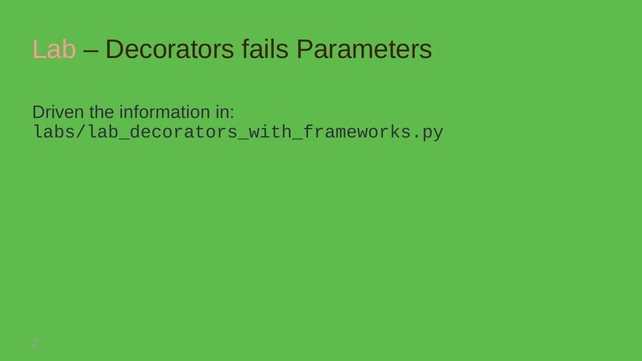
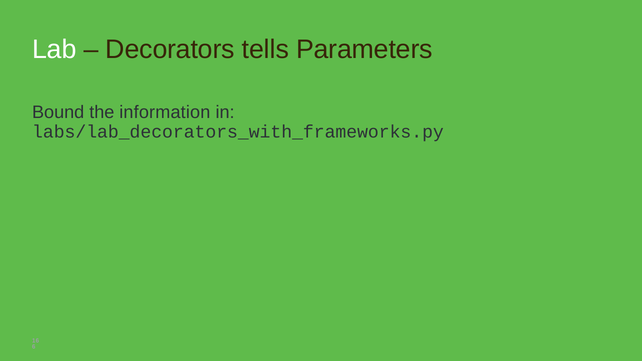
Lab colour: pink -> white (54, 49)
fails: fails -> tells (265, 49)
Driven: Driven -> Bound (58, 112)
